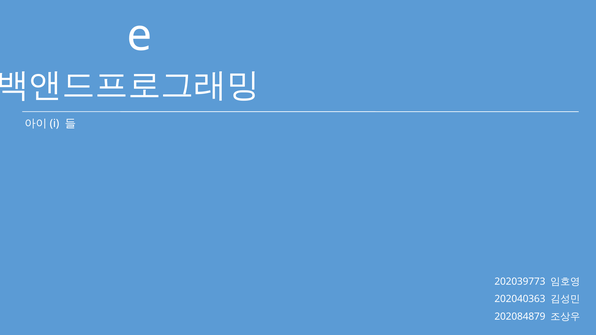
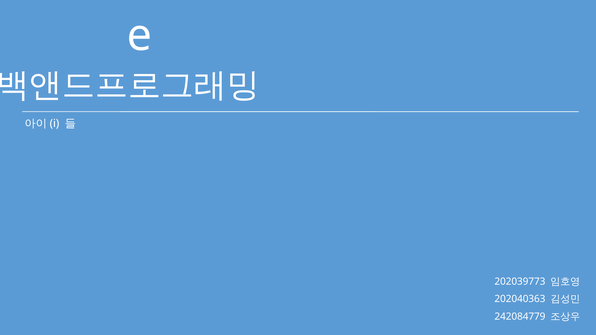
202084879: 202084879 -> 242084779 (520, 317)
